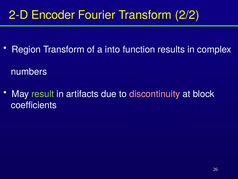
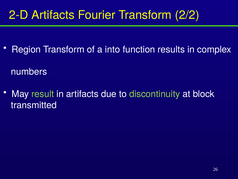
2-D Encoder: Encoder -> Artifacts (53, 15)
discontinuity colour: pink -> light green (155, 94)
coefficients: coefficients -> transmitted (34, 105)
